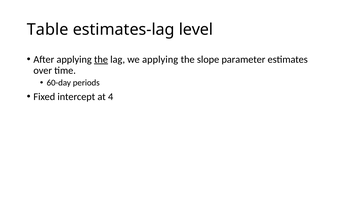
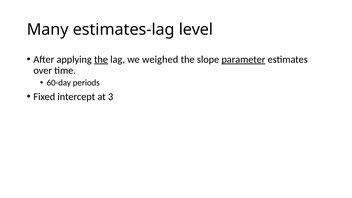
Table: Table -> Many (48, 30)
we applying: applying -> weighed (160, 60)
parameter underline: none -> present (243, 60)
4: 4 -> 3 (111, 97)
